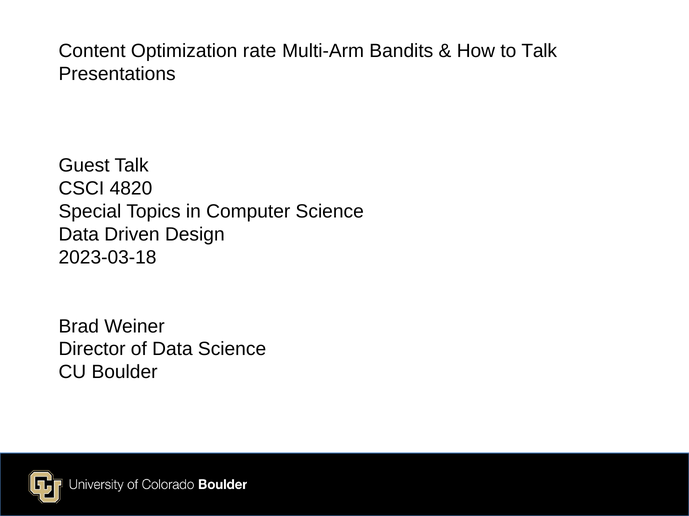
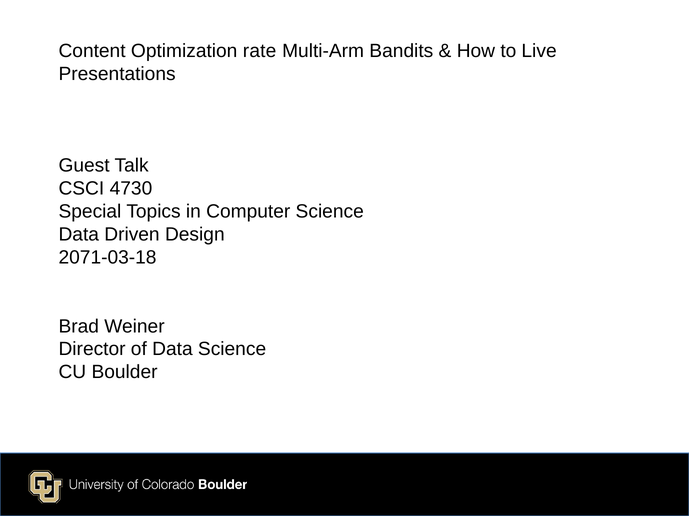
to Talk: Talk -> Live (539, 51)
4820: 4820 -> 4730 (131, 189)
2023-03-18: 2023-03-18 -> 2071-03-18 (108, 258)
